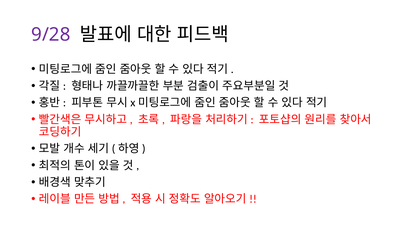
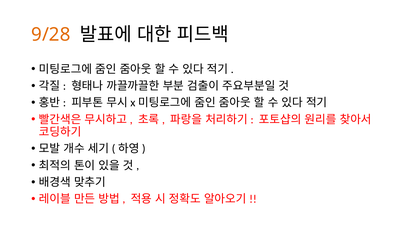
9/28 colour: purple -> orange (51, 34)
